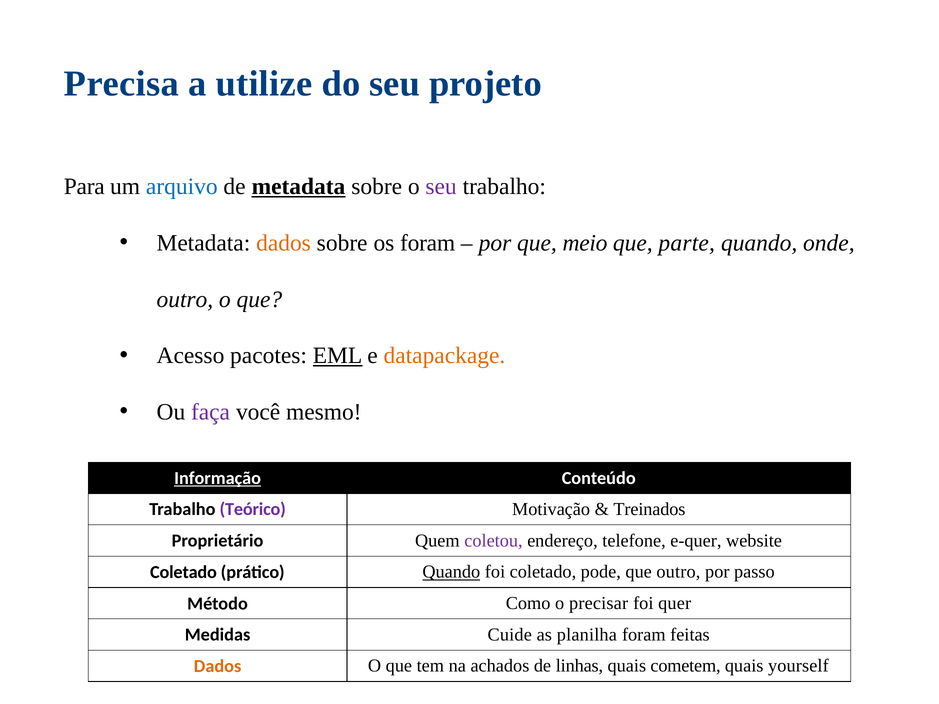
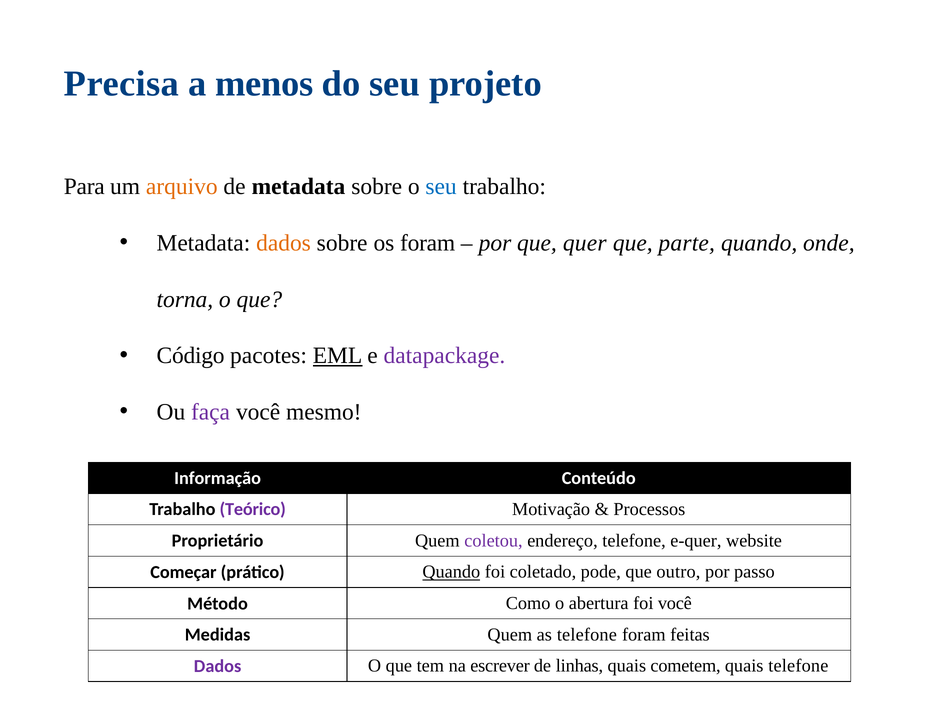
utilize: utilize -> menos (264, 84)
arquivo colour: blue -> orange (182, 187)
metadata underline: present -> none (298, 187)
seu colour: purple -> blue (441, 187)
meio: meio -> quer (585, 243)
outro: outro -> torna (185, 299)
Acesso: Acesso -> Código (191, 356)
datapackage colour: orange -> purple (444, 356)
Informação underline: present -> none (218, 478)
Treinados: Treinados -> Processos (649, 509)
Coletado: Coletado -> Começar (183, 572)
precisar: precisar -> abertura (599, 604)
foi quer: quer -> você (675, 604)
Medidas Cuide: Cuide -> Quem (510, 635)
as planilha: planilha -> telefone (587, 635)
Dados colour: orange -> purple (218, 666)
achados: achados -> escrever (500, 666)
quais yourself: yourself -> telefone (798, 666)
